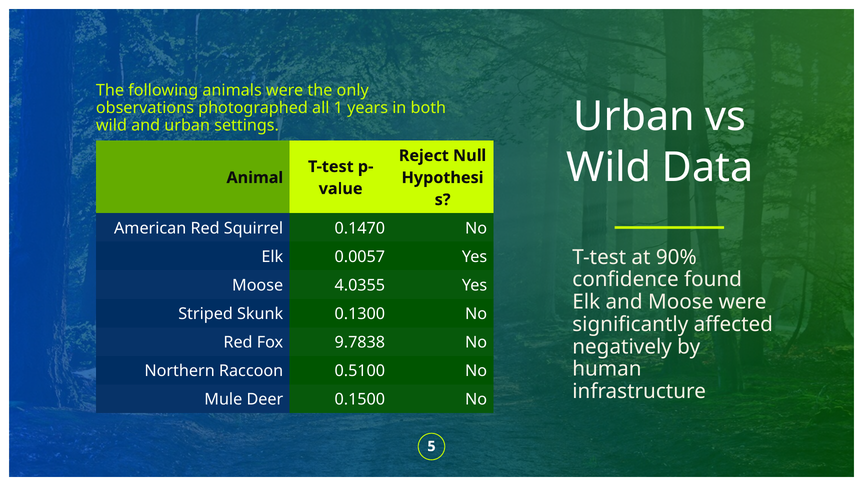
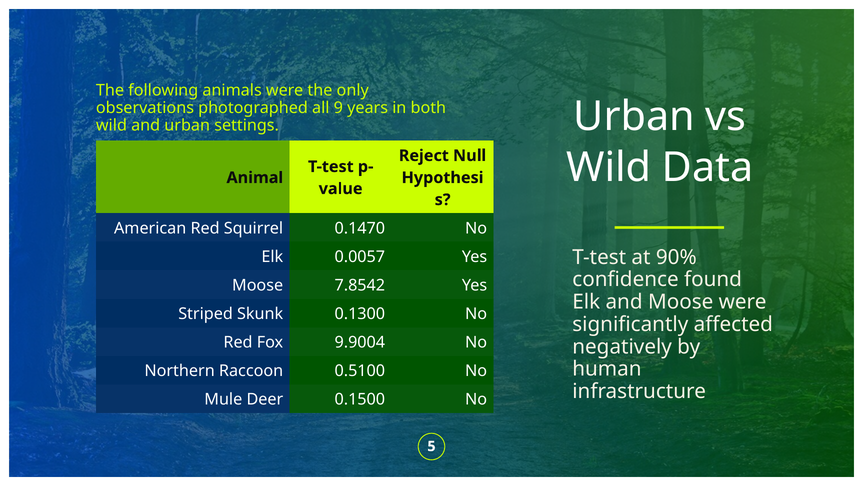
1: 1 -> 9 (338, 108)
4.0355: 4.0355 -> 7.8542 (360, 285)
9.7838: 9.7838 -> 9.9004 (360, 342)
